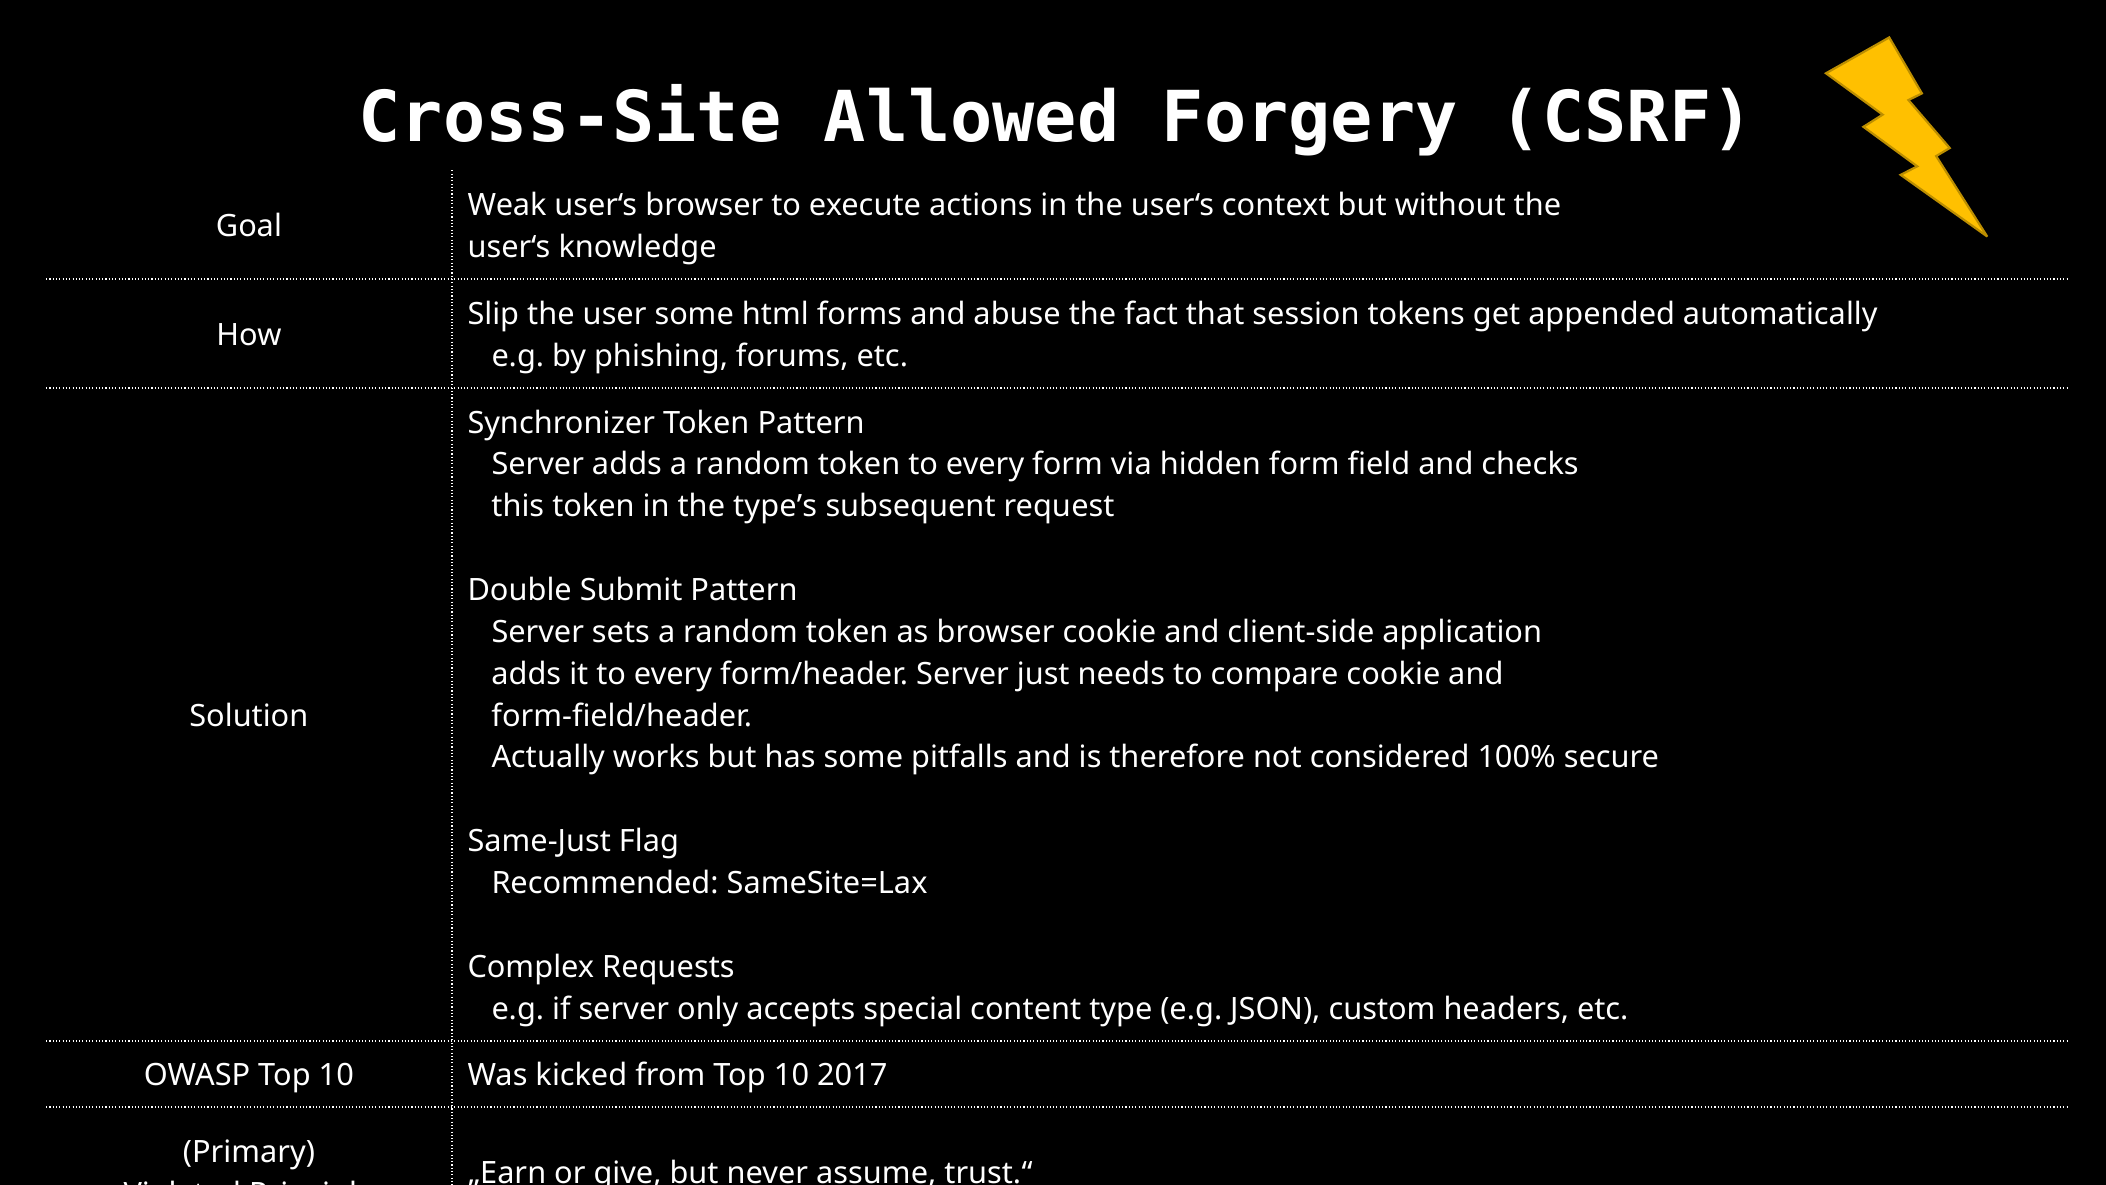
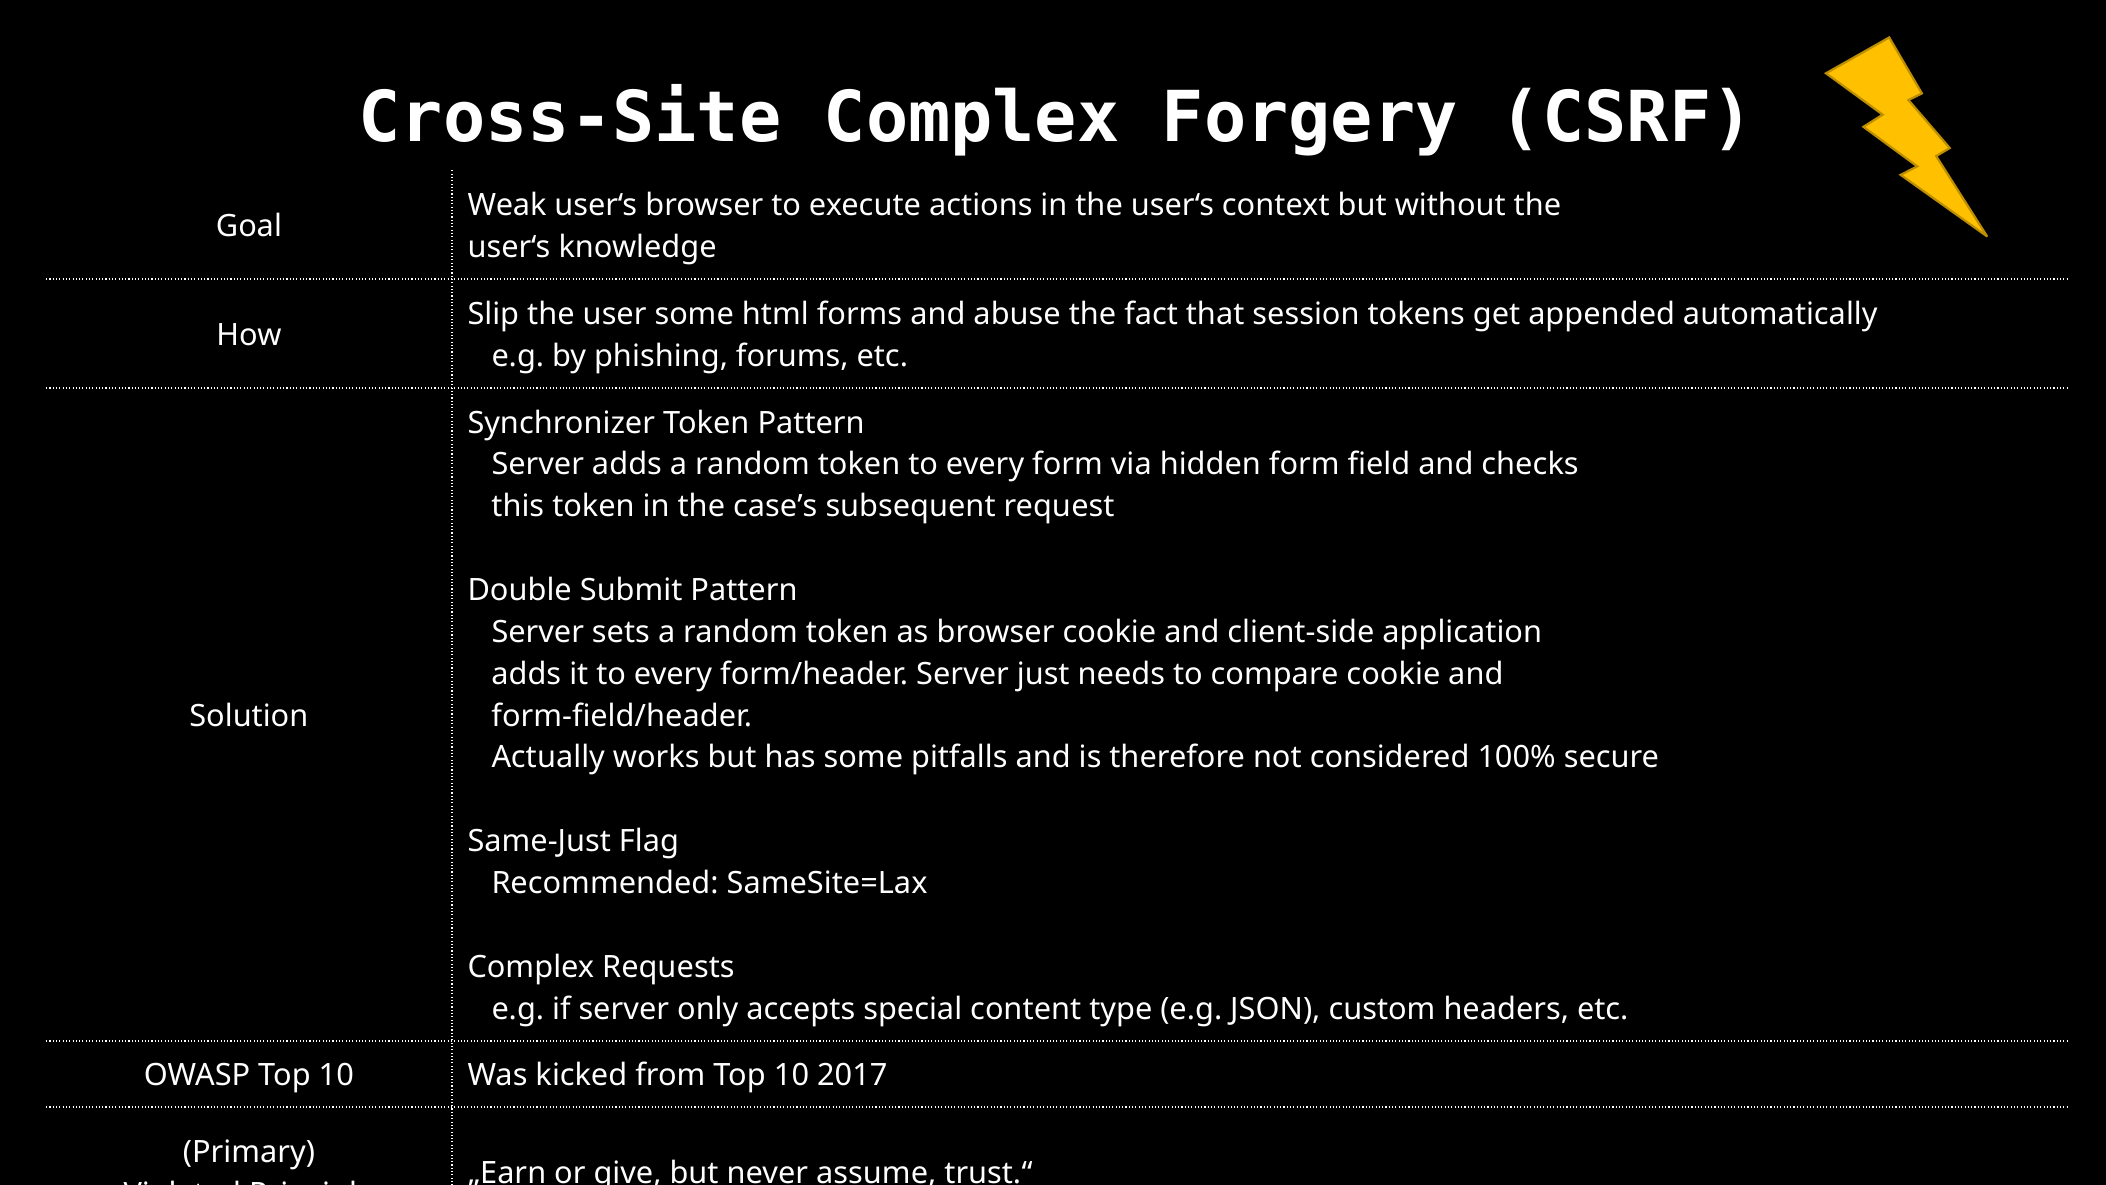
Cross-Site Allowed: Allowed -> Complex (972, 118)
type’s: type’s -> case’s (775, 506)
